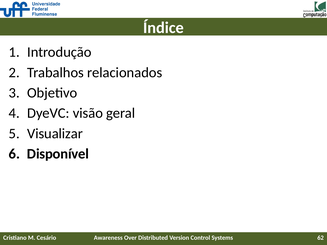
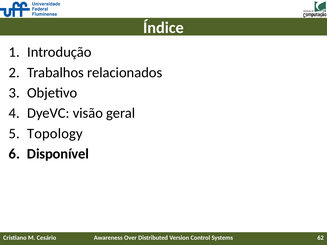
Visualizar: Visualizar -> Topology (55, 134)
